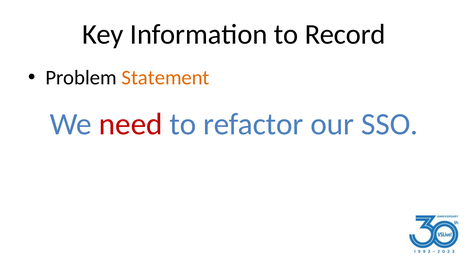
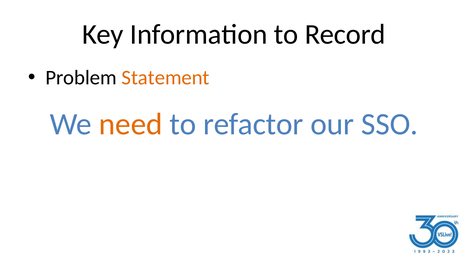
need colour: red -> orange (131, 124)
